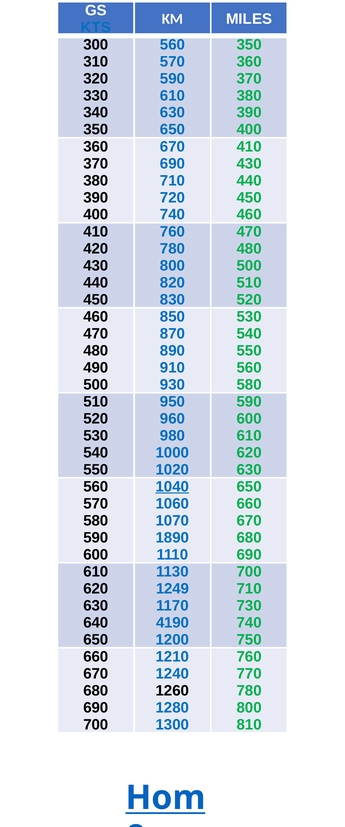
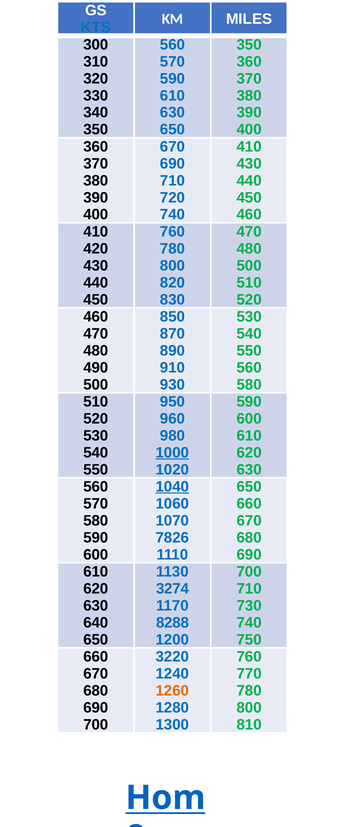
1000 underline: none -> present (172, 452)
1890: 1890 -> 7826 (172, 537)
1249: 1249 -> 3274 (173, 587)
4190: 4190 -> 8288 (173, 621)
1210: 1210 -> 3220 (172, 655)
1260 colour: black -> orange (172, 689)
